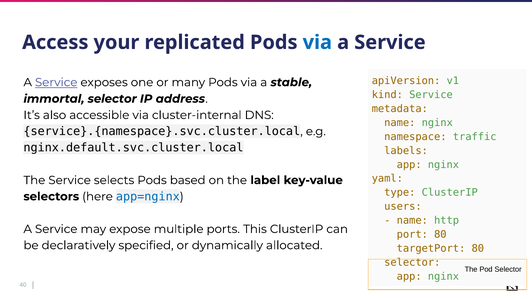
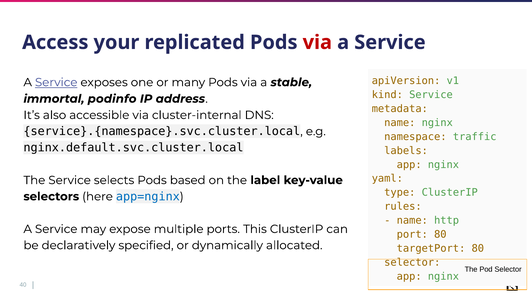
via colour: blue -> red (317, 42)
immortal selector: selector -> podinfo (112, 99)
users: users -> rules (403, 207)
